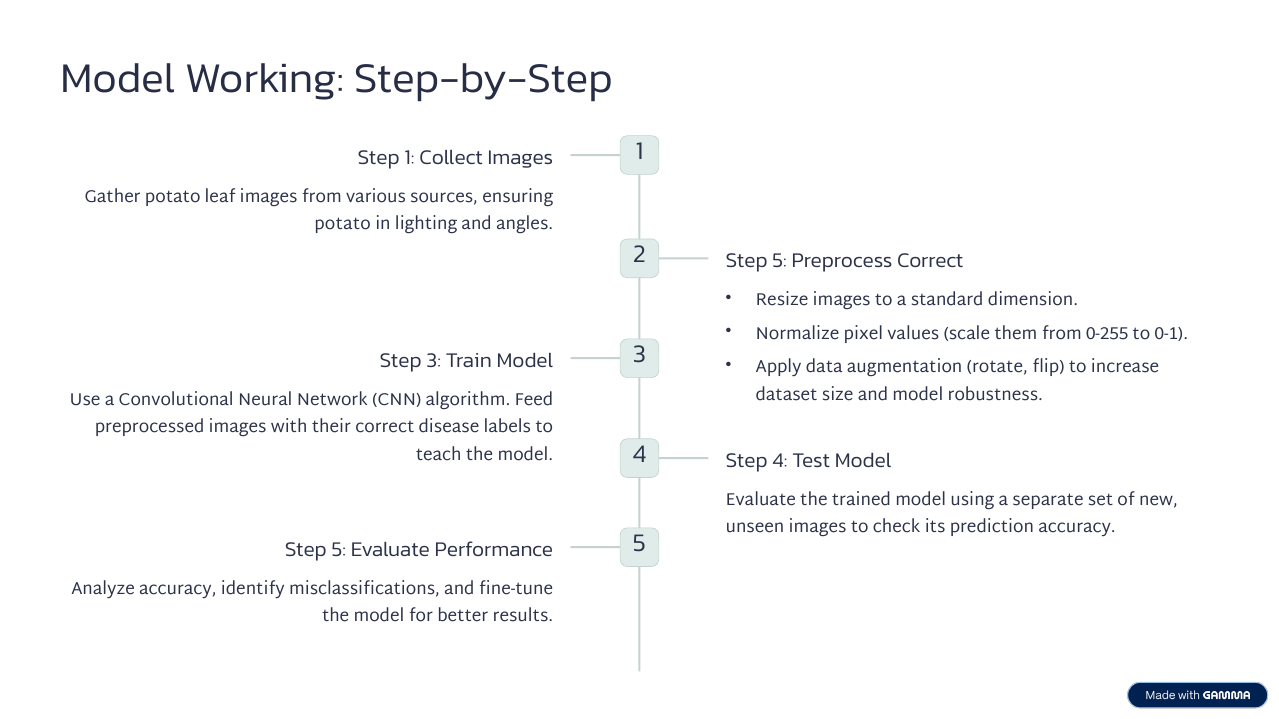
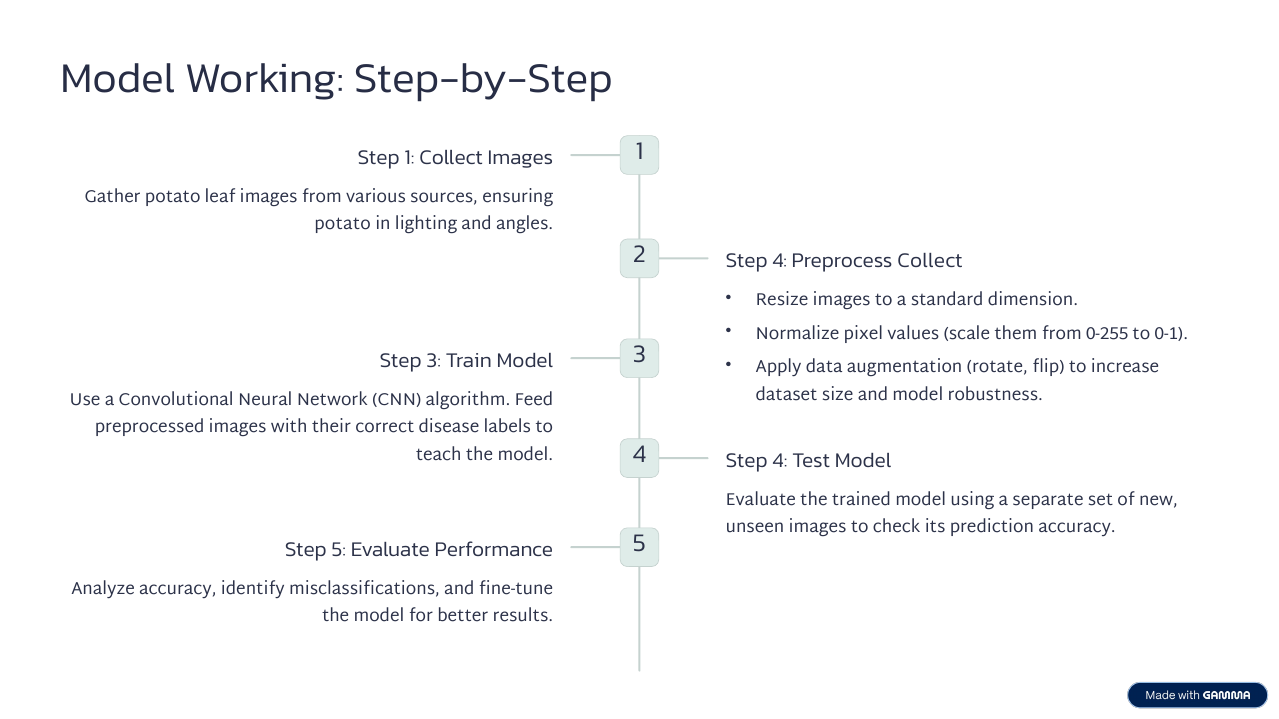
2 Step 5: 5 -> 4 (780, 261)
Preprocess Correct: Correct -> Collect (930, 261)
